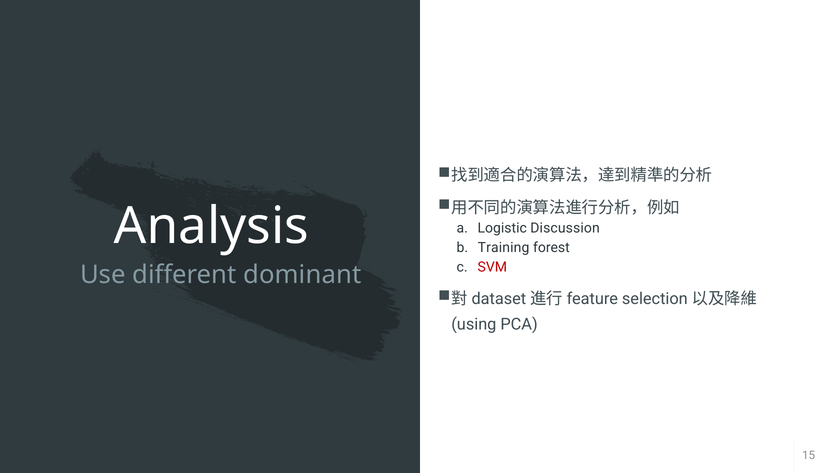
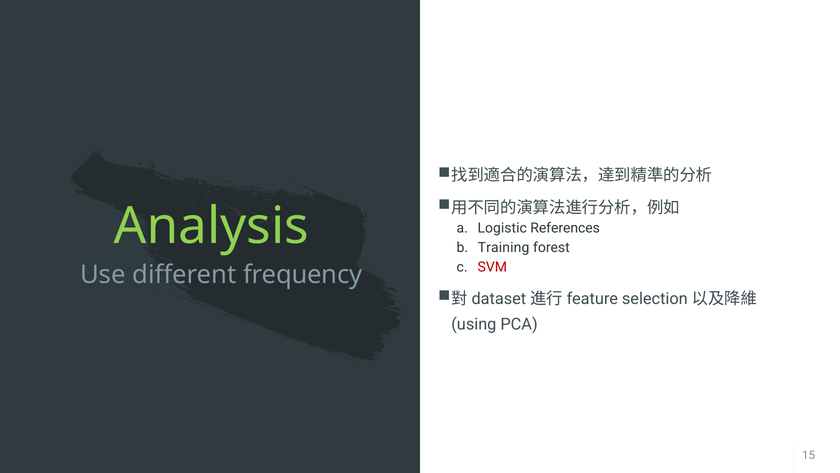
Analysis colour: white -> light green (211, 226)
Discussion: Discussion -> References (565, 228)
dominant: dominant -> frequency (303, 274)
